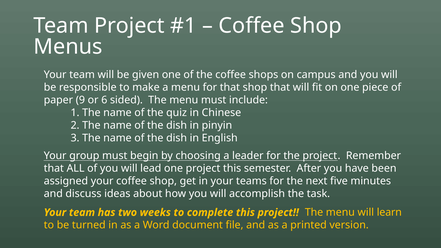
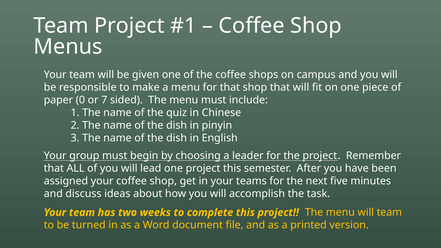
9: 9 -> 0 (80, 100)
6: 6 -> 7 (104, 100)
will learn: learn -> team (389, 213)
